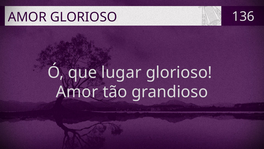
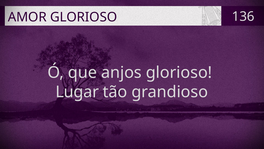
lugar: lugar -> anjos (121, 72)
Amor: Amor -> Lugar (77, 92)
